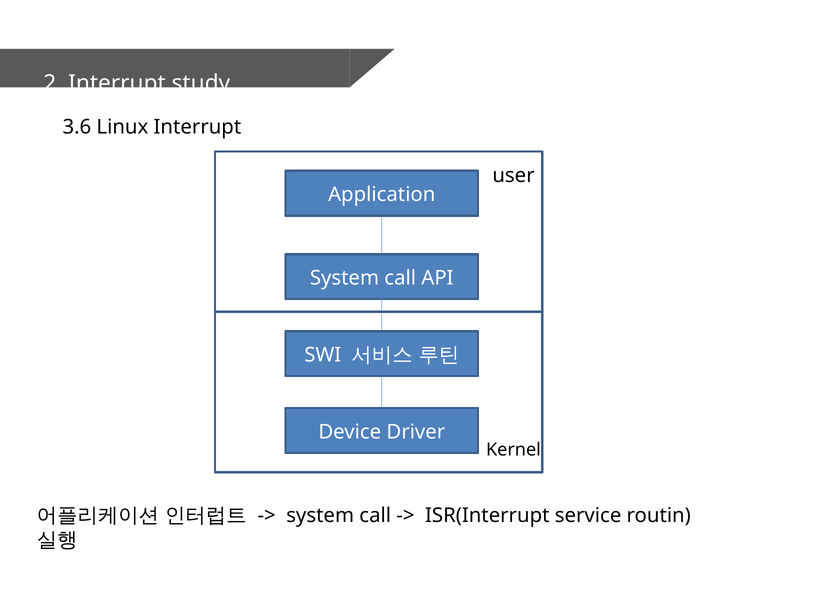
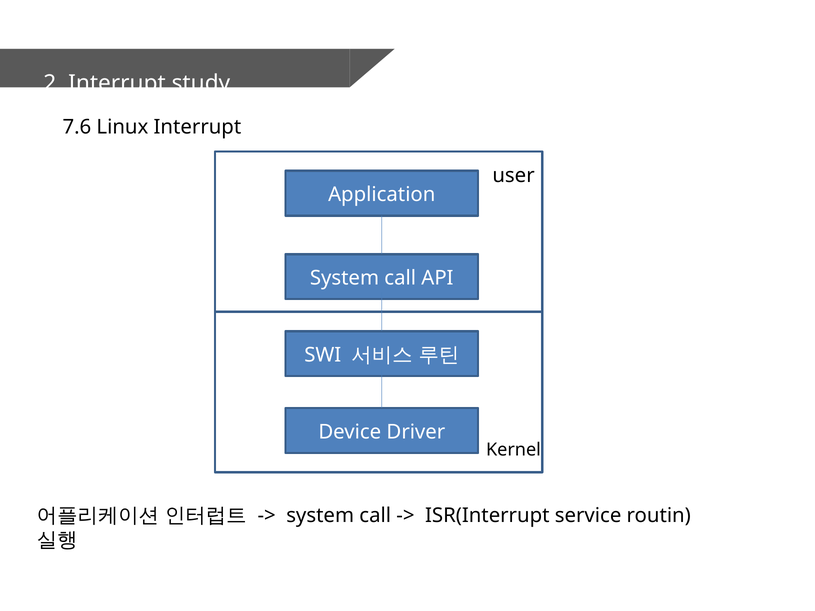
3.6: 3.6 -> 7.6 (77, 127)
